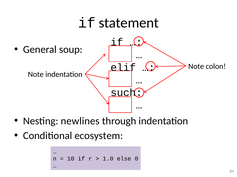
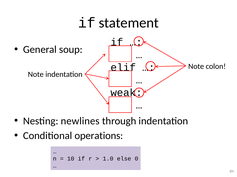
such: such -> weak (126, 93)
ecosystem: ecosystem -> operations (99, 136)
